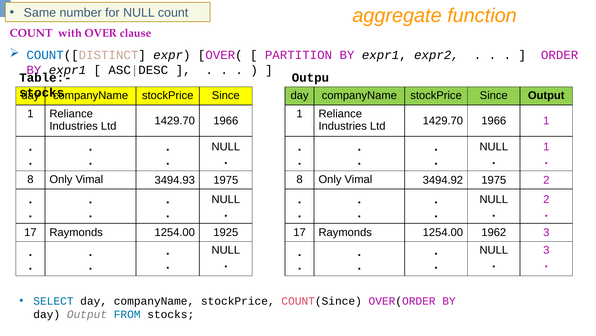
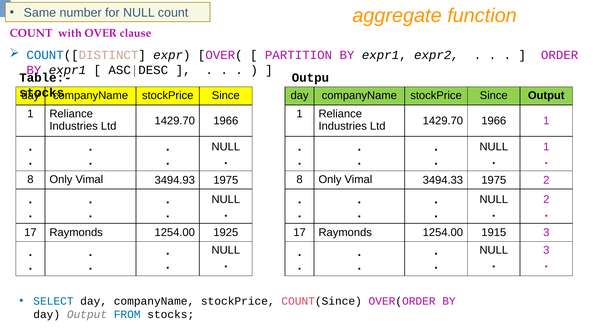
3494.92: 3494.92 -> 3494.33 (443, 180)
1962: 1962 -> 1915 (494, 232)
